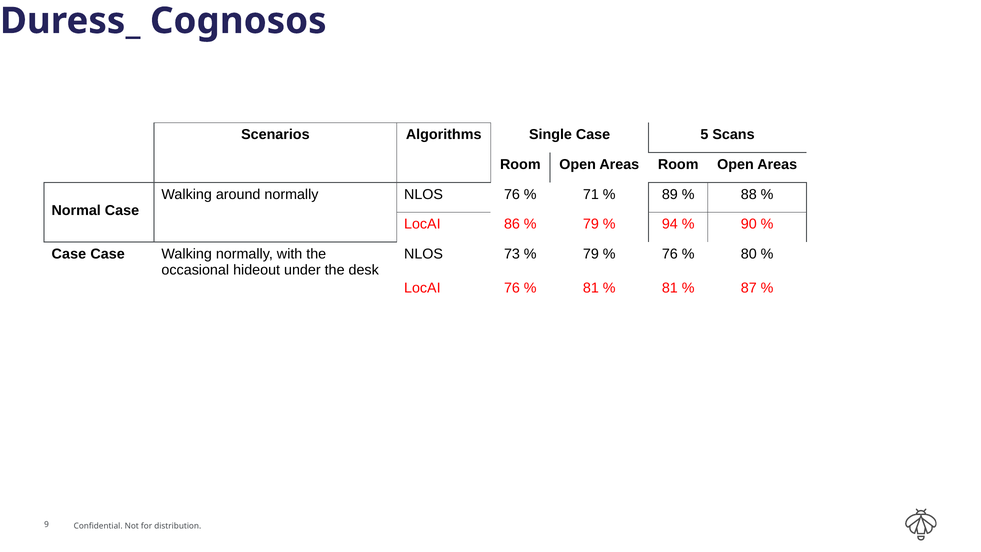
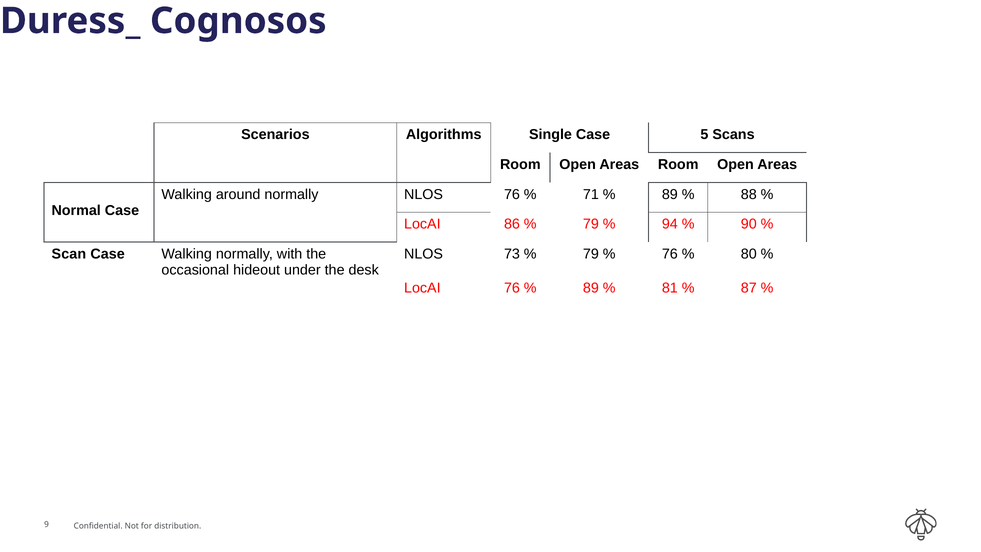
Case: Case -> Scan (69, 254)
81: 81 -> 89 (591, 288)
